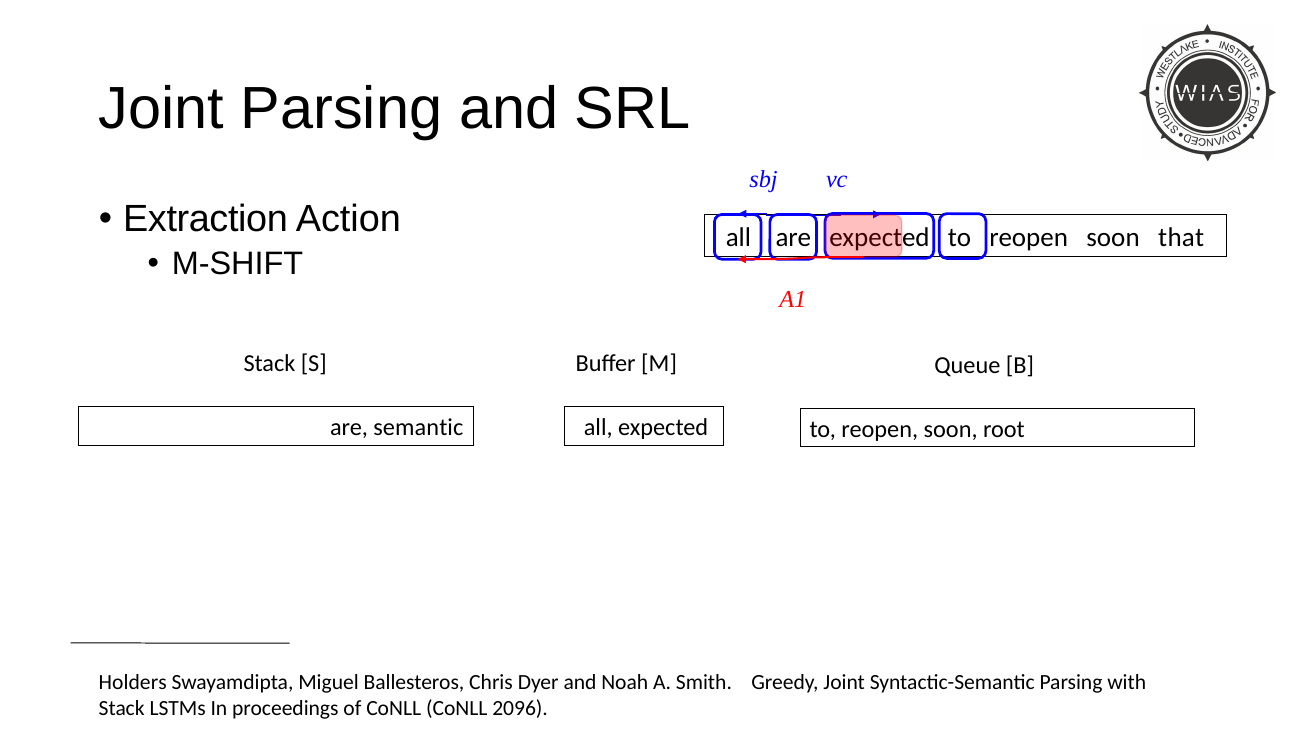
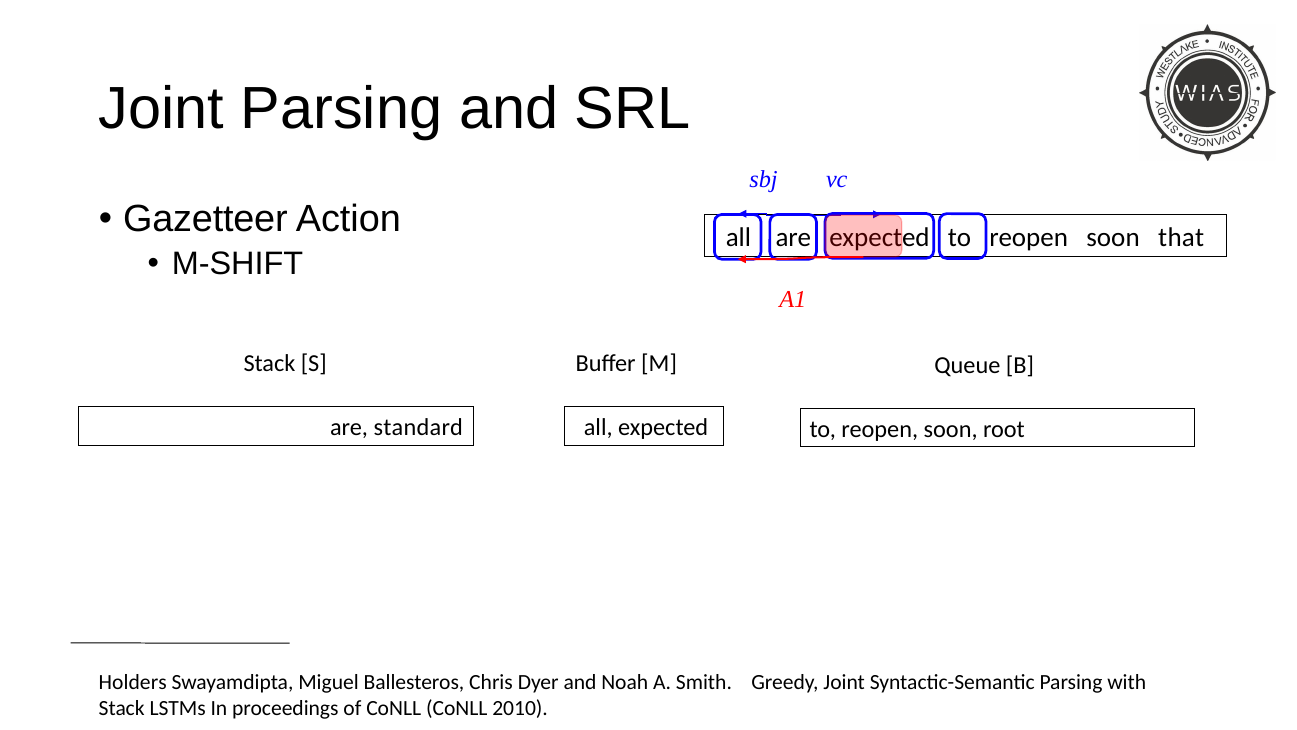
Extraction: Extraction -> Gazetteer (205, 219)
semantic: semantic -> standard (418, 427)
2096: 2096 -> 2010 (520, 708)
